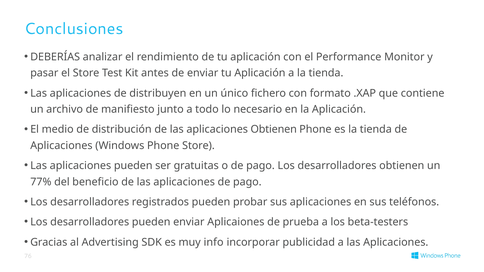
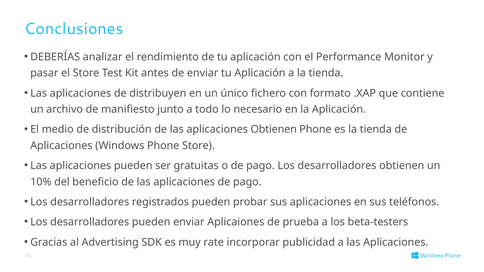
77%: 77% -> 10% (41, 182)
info: info -> rate (214, 242)
